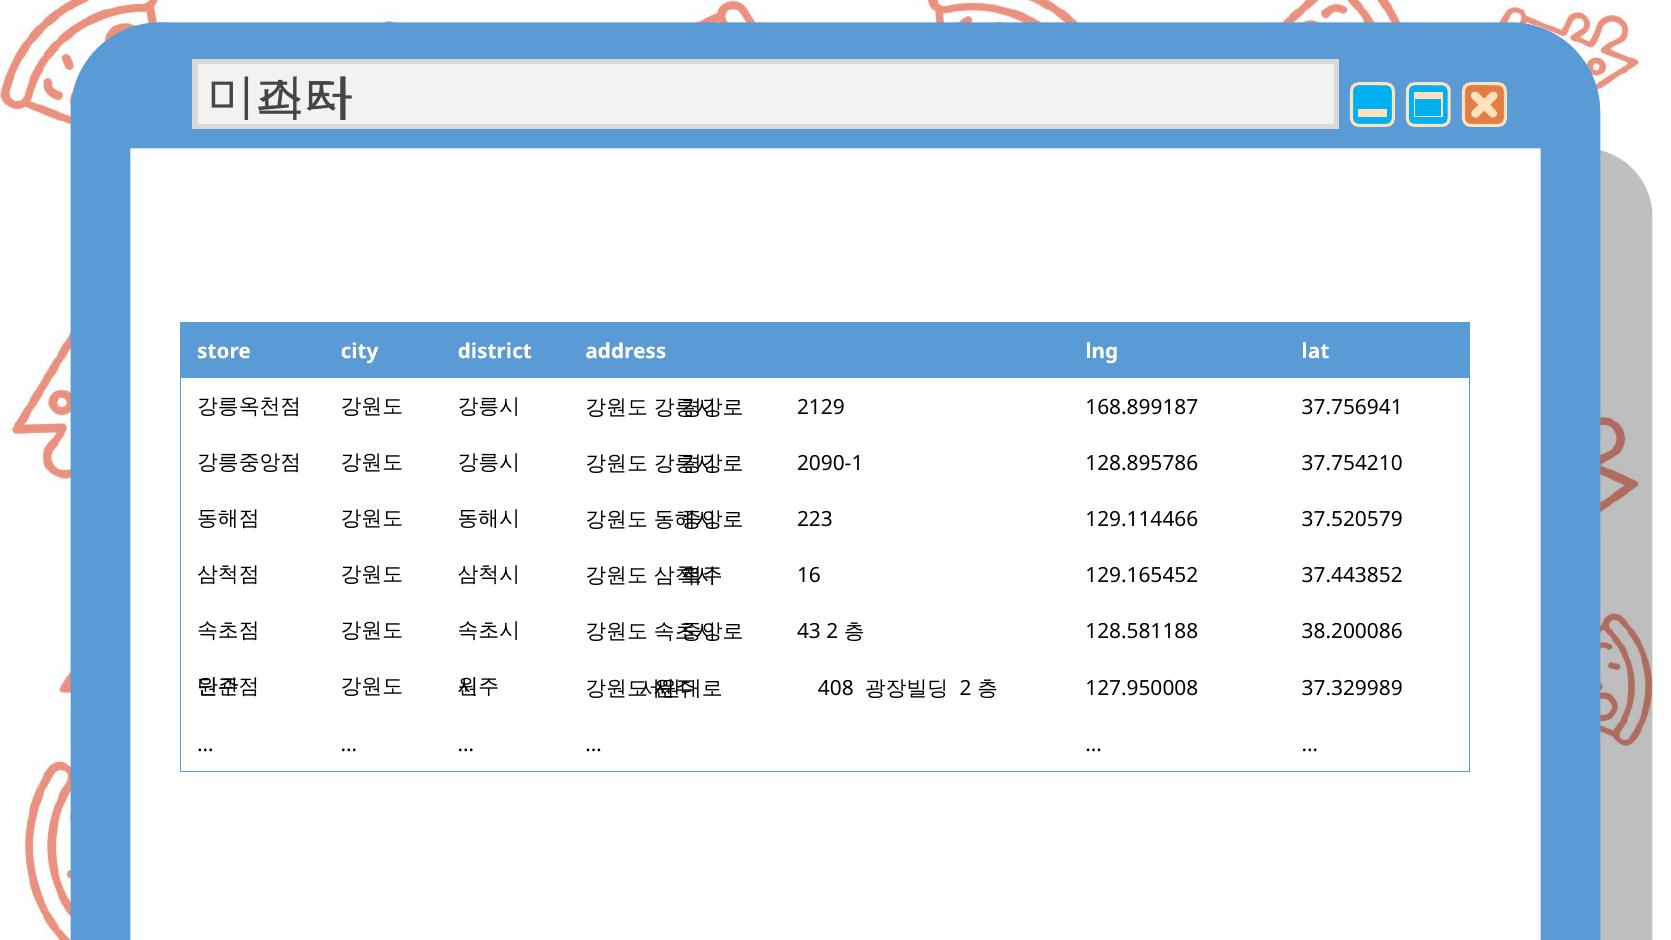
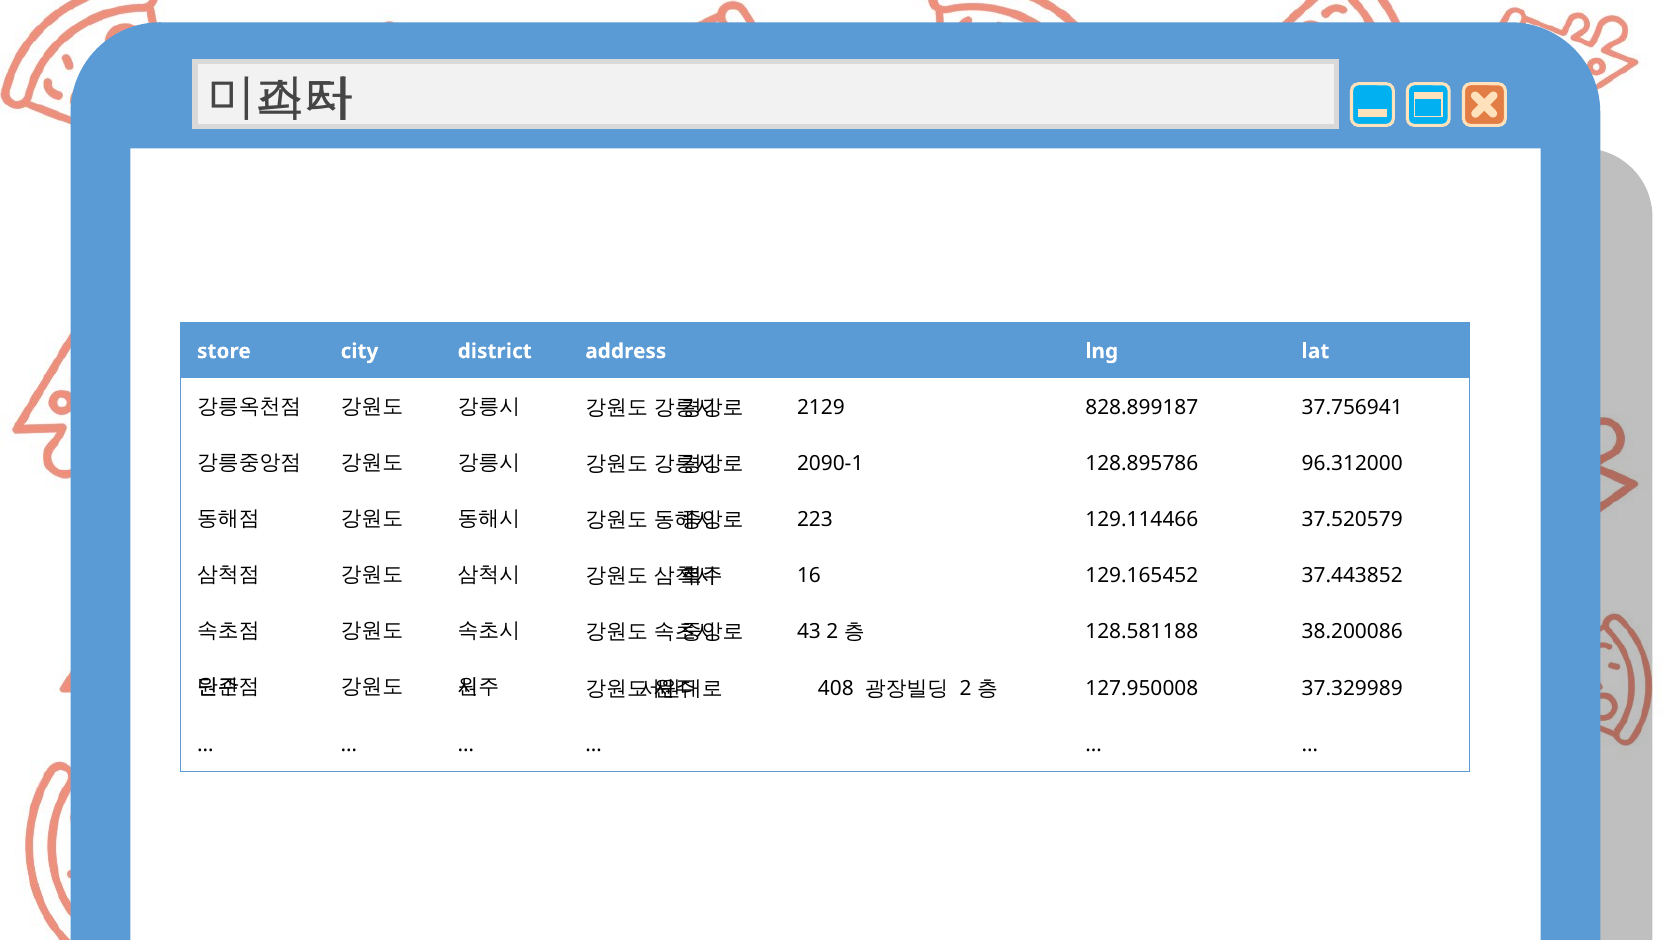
168.899187: 168.899187 -> 828.899187 (1142, 407)
37.754210: 37.754210 -> 96.312000 (1352, 464)
